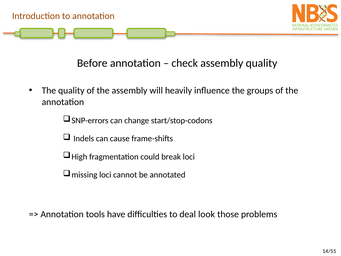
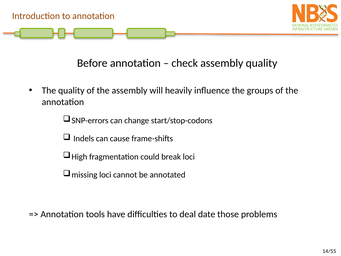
look: look -> date (207, 214)
